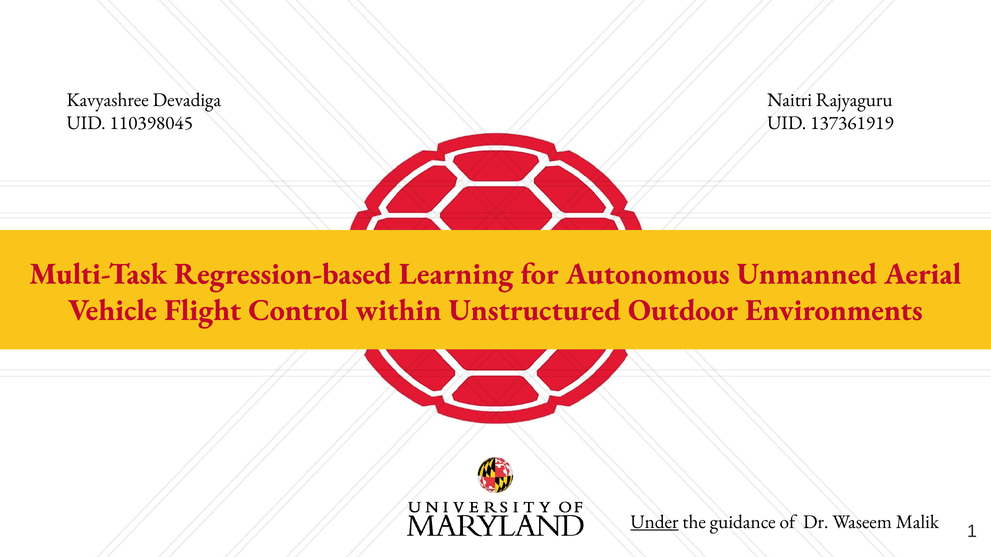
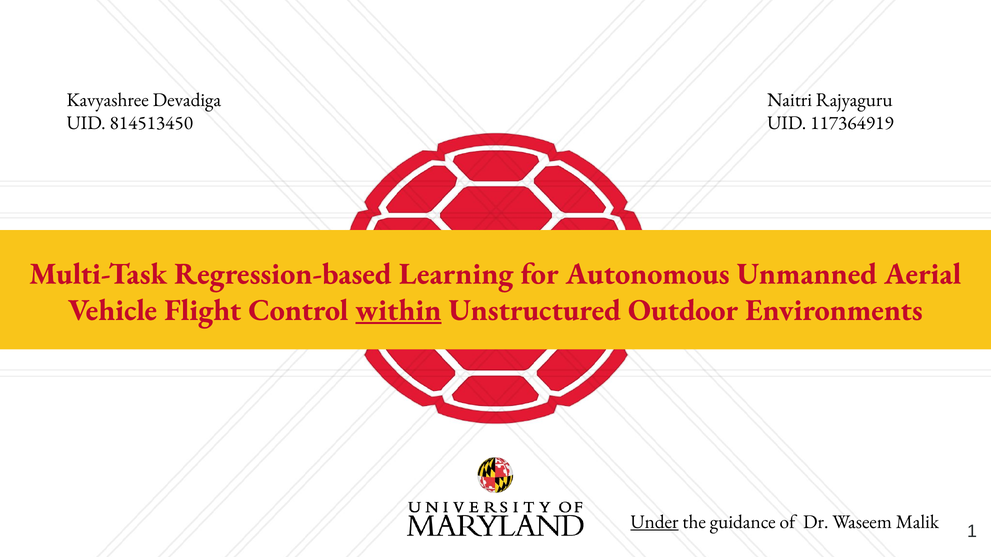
110398045: 110398045 -> 814513450 (151, 123)
137361919: 137361919 -> 117364919 (852, 123)
within underline: none -> present (398, 310)
